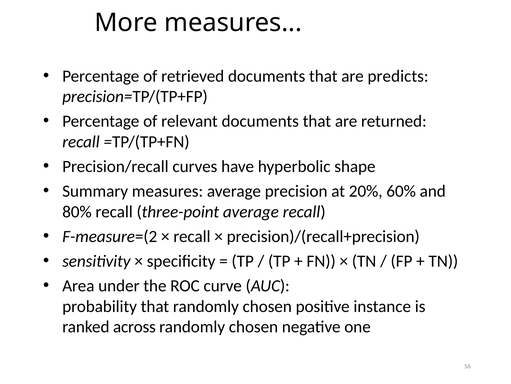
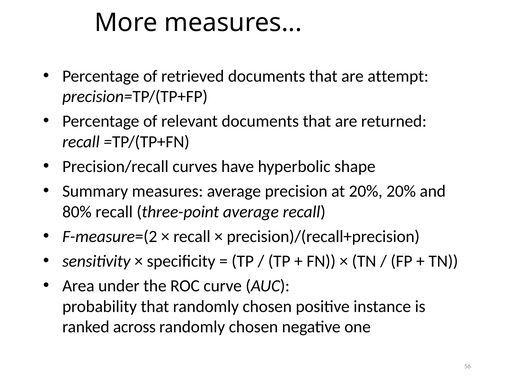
predicts: predicts -> attempt (398, 76)
20% 60%: 60% -> 20% (401, 191)
